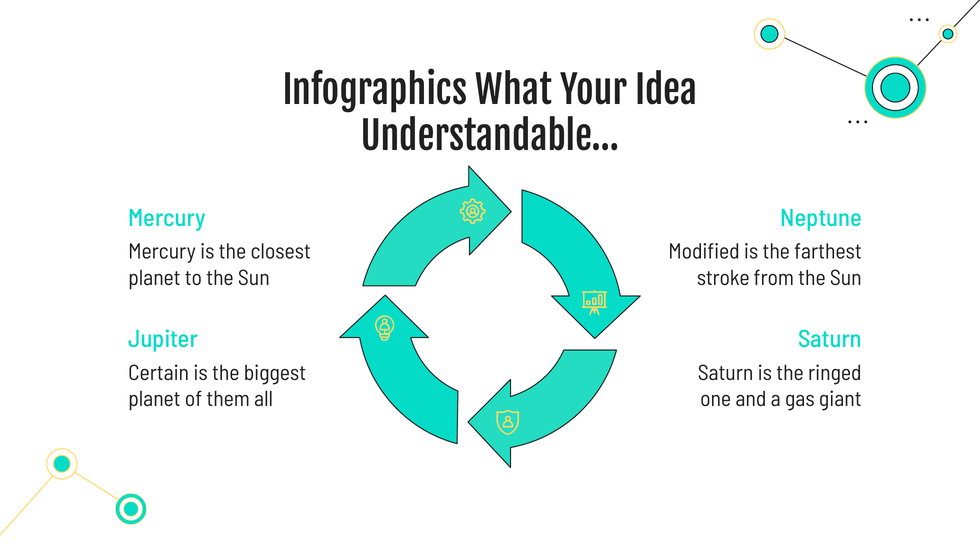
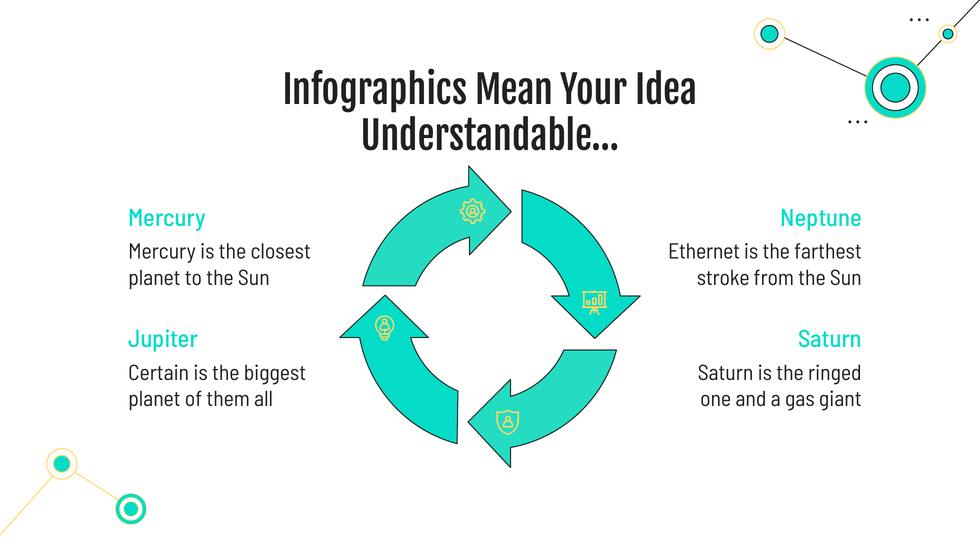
What: What -> Mean (514, 92)
Modified: Modified -> Ethernet (704, 252)
